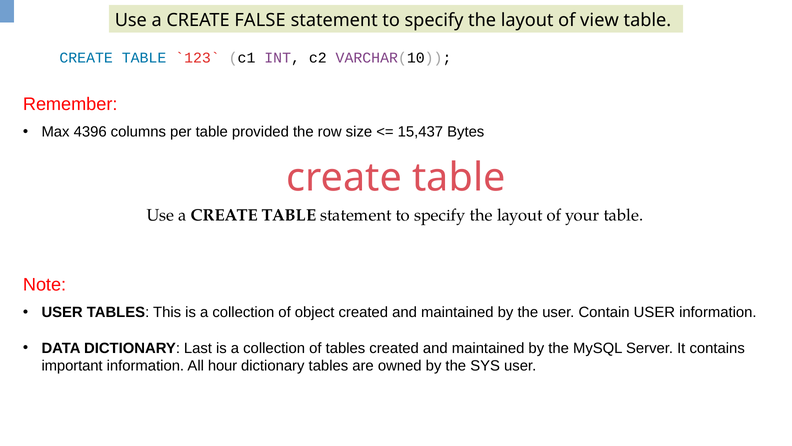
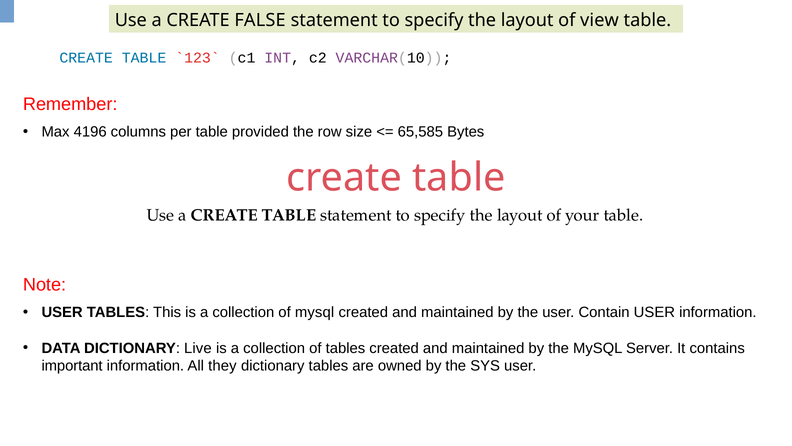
4396: 4396 -> 4196 (90, 132)
15,437: 15,437 -> 65,585 (420, 132)
of object: object -> mysql (315, 312)
Last: Last -> Live (198, 348)
hour: hour -> they (222, 366)
